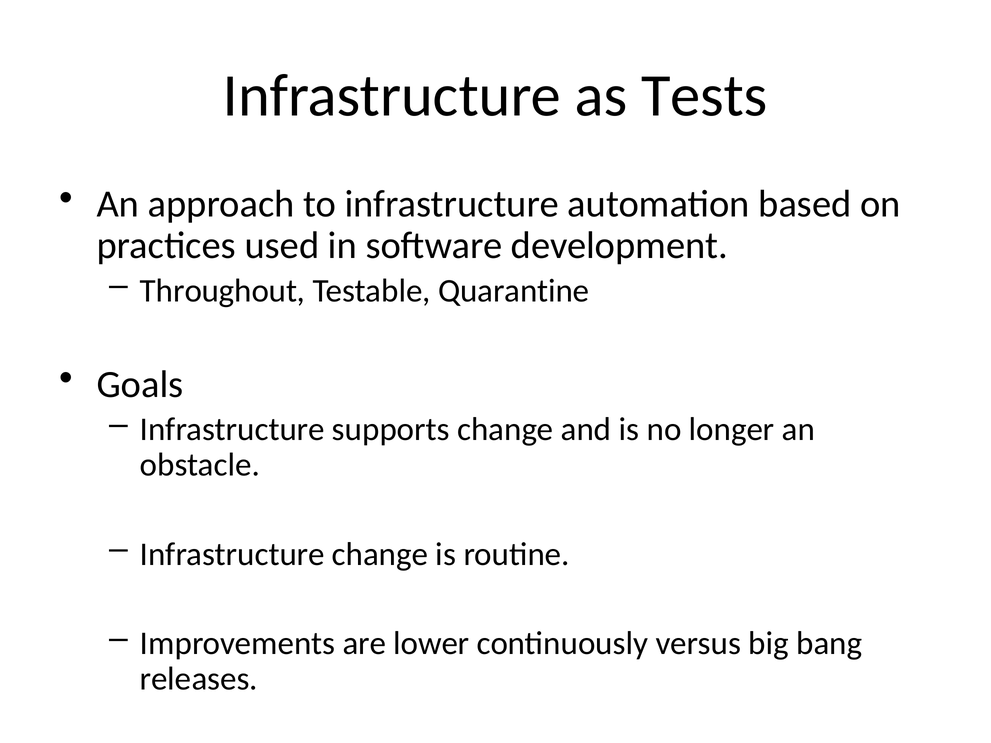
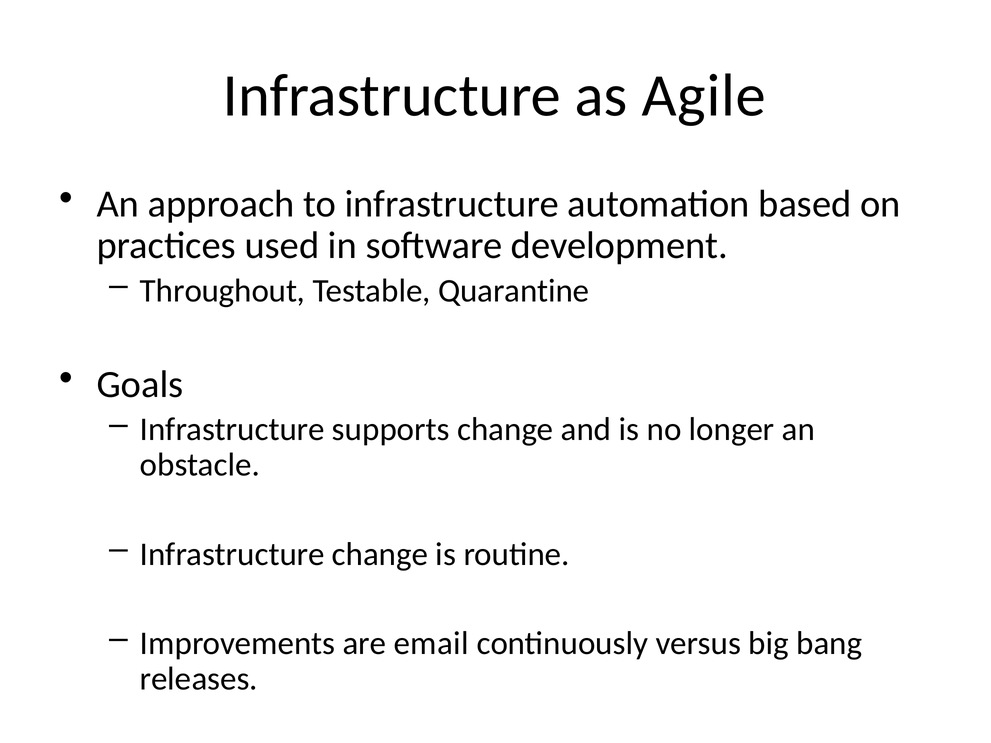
Tests: Tests -> Agile (704, 96)
lower: lower -> email (431, 644)
